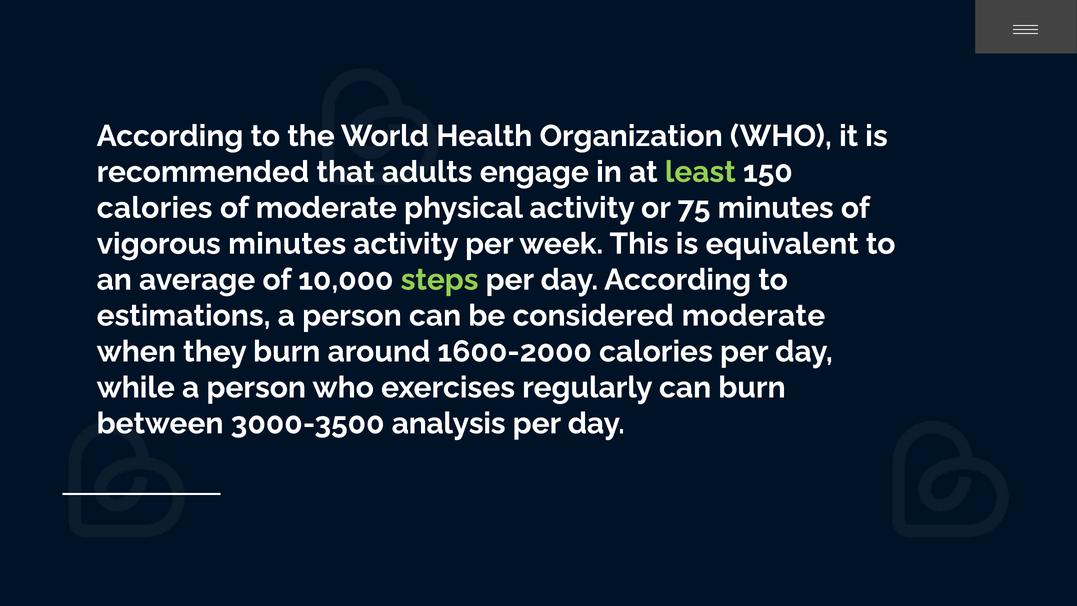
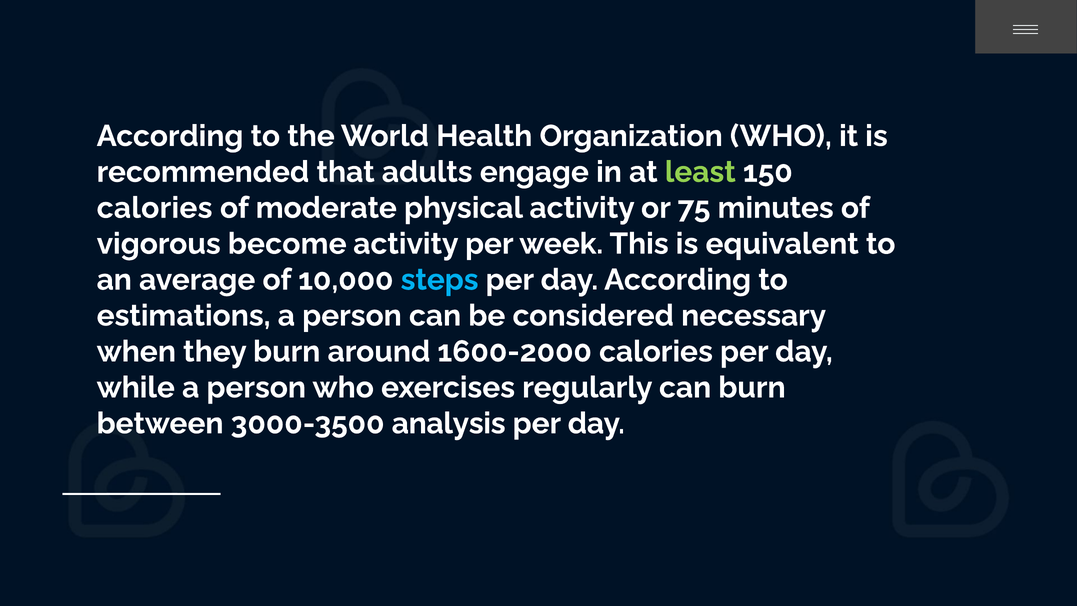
vigorous minutes: minutes -> become (287, 244)
steps colour: light green -> light blue (440, 280)
considered moderate: moderate -> necessary (754, 316)
